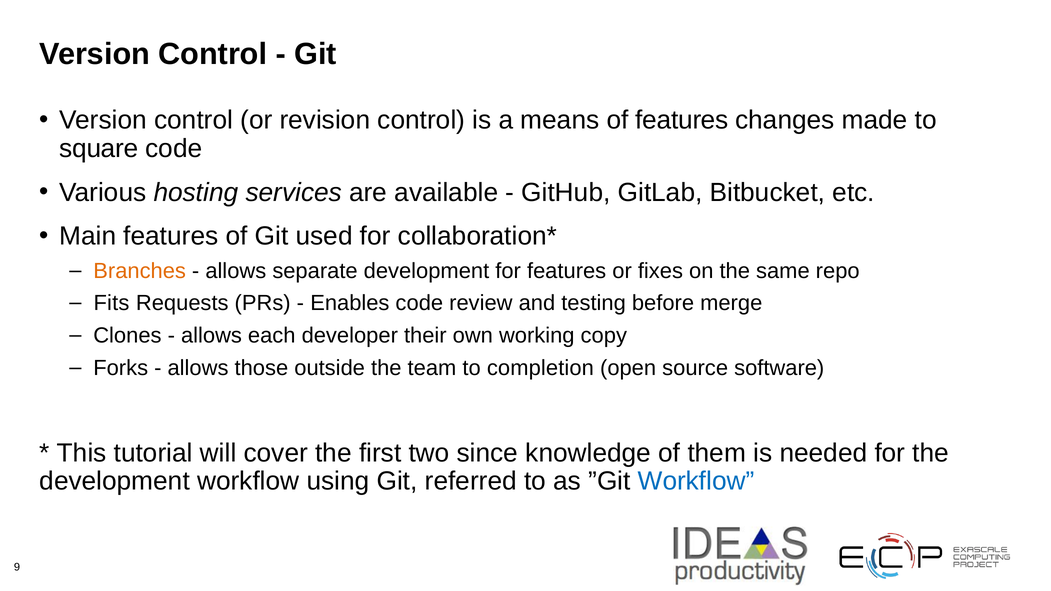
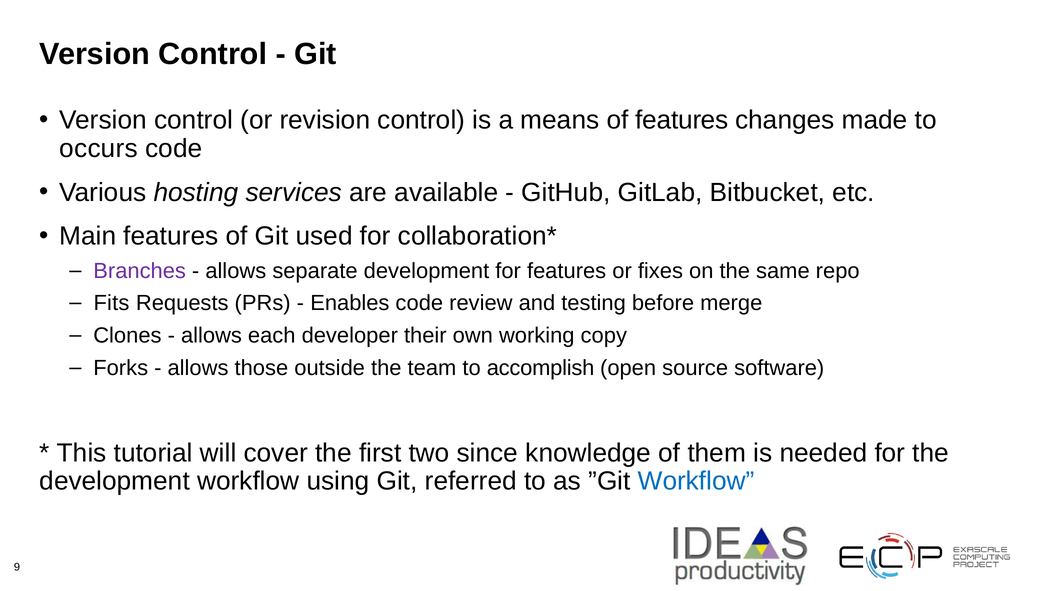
square: square -> occurs (99, 149)
Branches colour: orange -> purple (140, 271)
completion: completion -> accomplish (541, 368)
